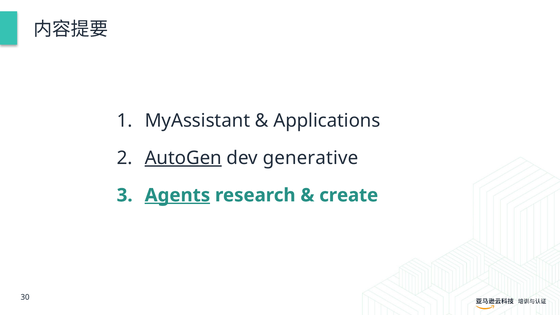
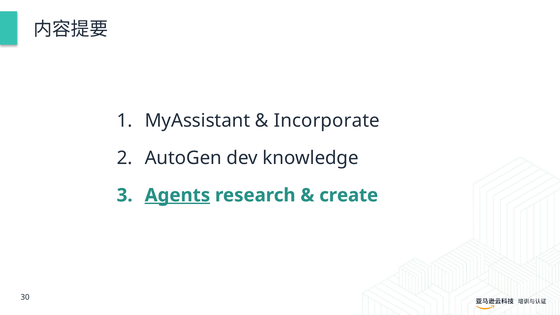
Applications: Applications -> Incorporate (327, 121)
AutoGen underline: present -> none (183, 158)
generative: generative -> knowledge (311, 158)
